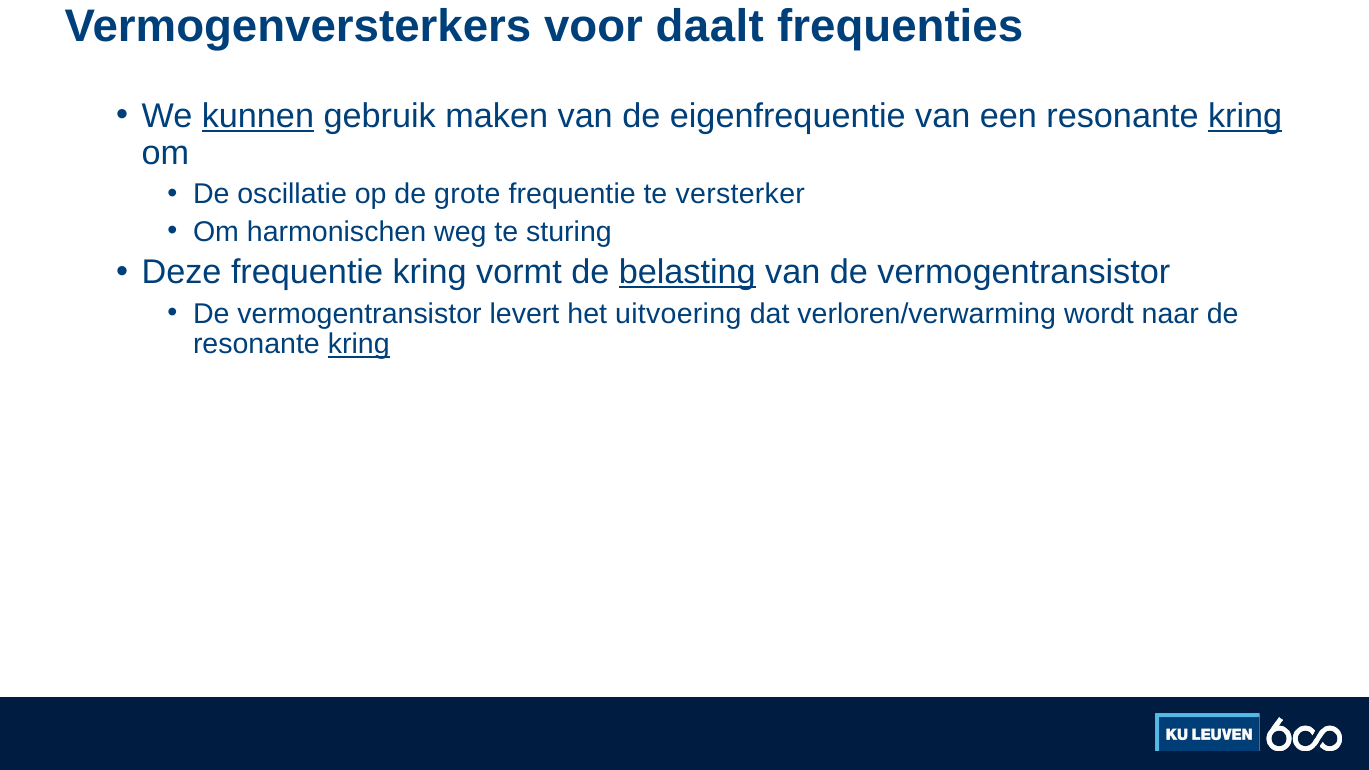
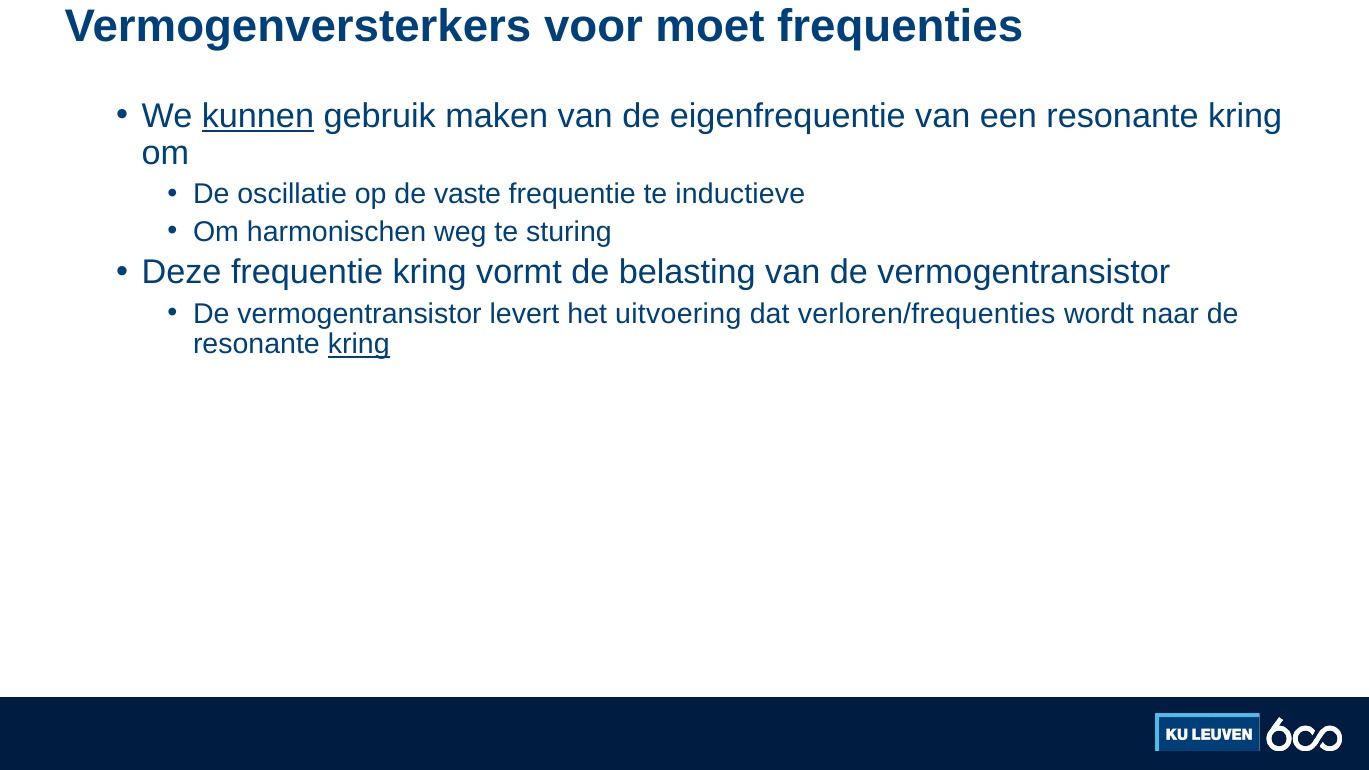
daalt: daalt -> moet (710, 26)
kring underline: present -> none (1245, 116)
grote: grote -> vaste (468, 194)
versterker: versterker -> inductieve (740, 194)
belasting underline: present -> none (687, 273)
verloren/verwarming: verloren/verwarming -> verloren/frequenties (927, 314)
